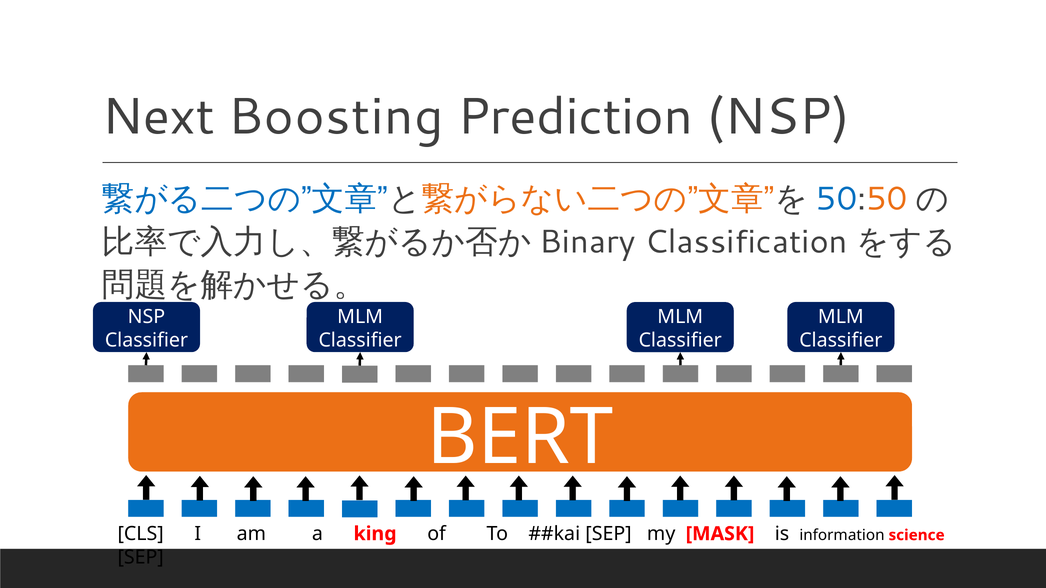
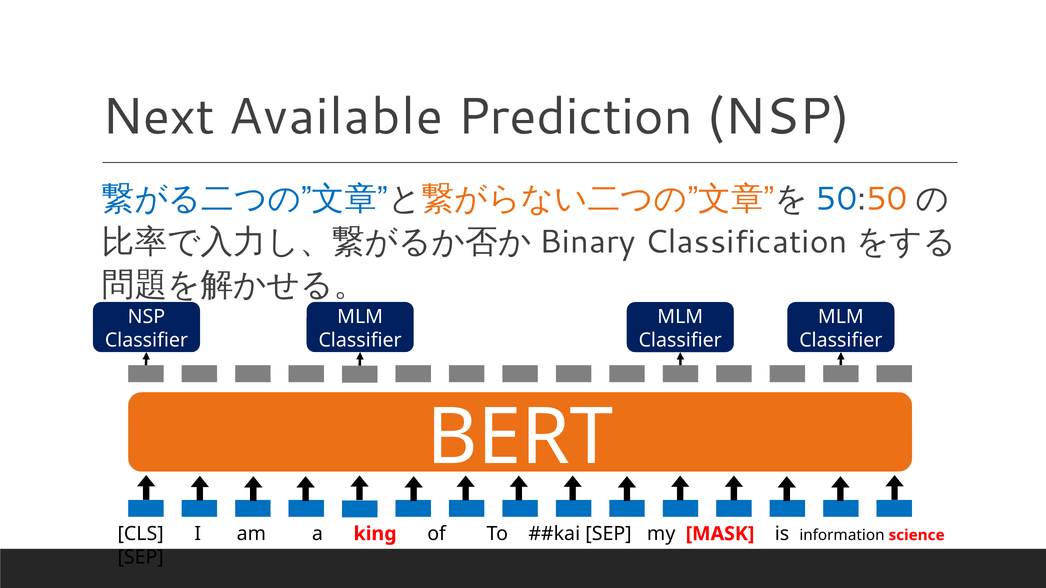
Boosting: Boosting -> Available (336, 117)
